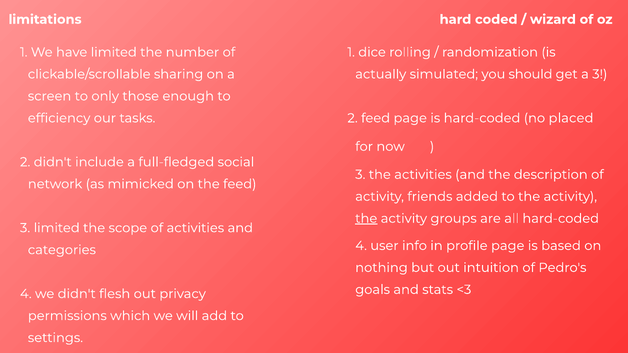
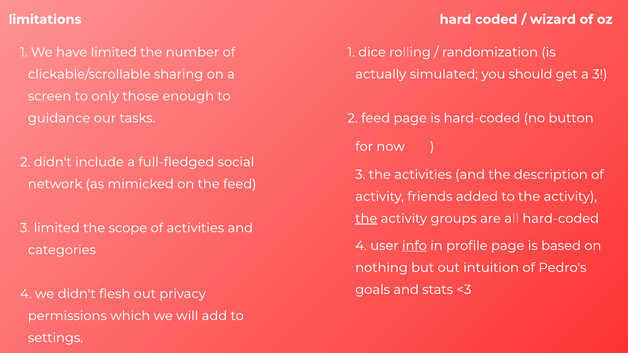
placed: placed -> button (571, 118)
efficiency: efficiency -> guidance (59, 118)
info underline: none -> present (414, 246)
